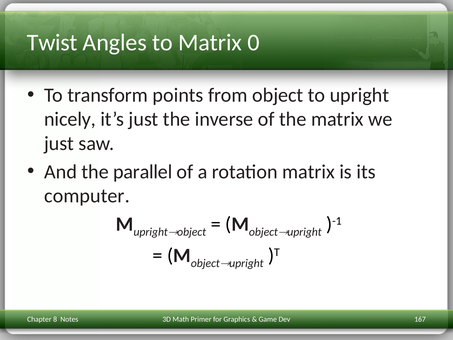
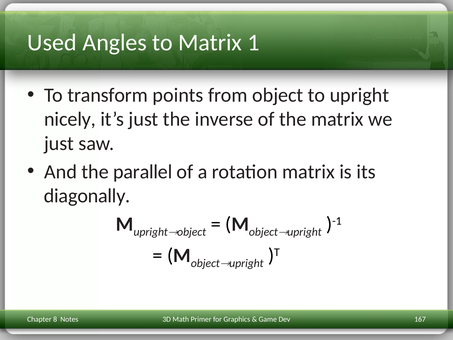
Twist: Twist -> Used (52, 42)
0: 0 -> 1 (253, 42)
computer: computer -> diagonally (87, 196)
